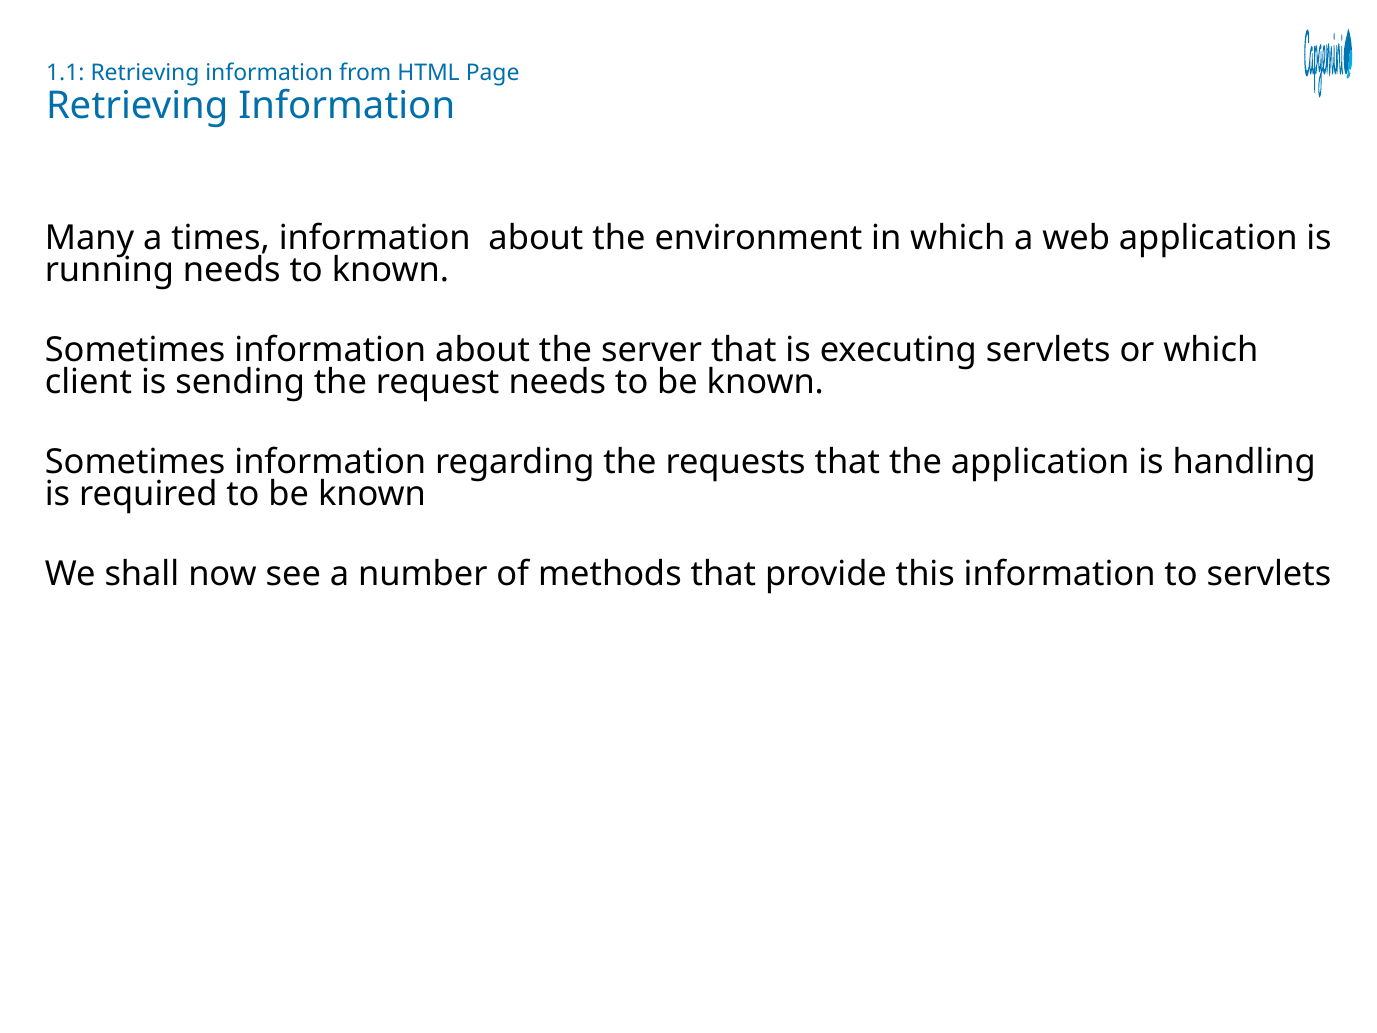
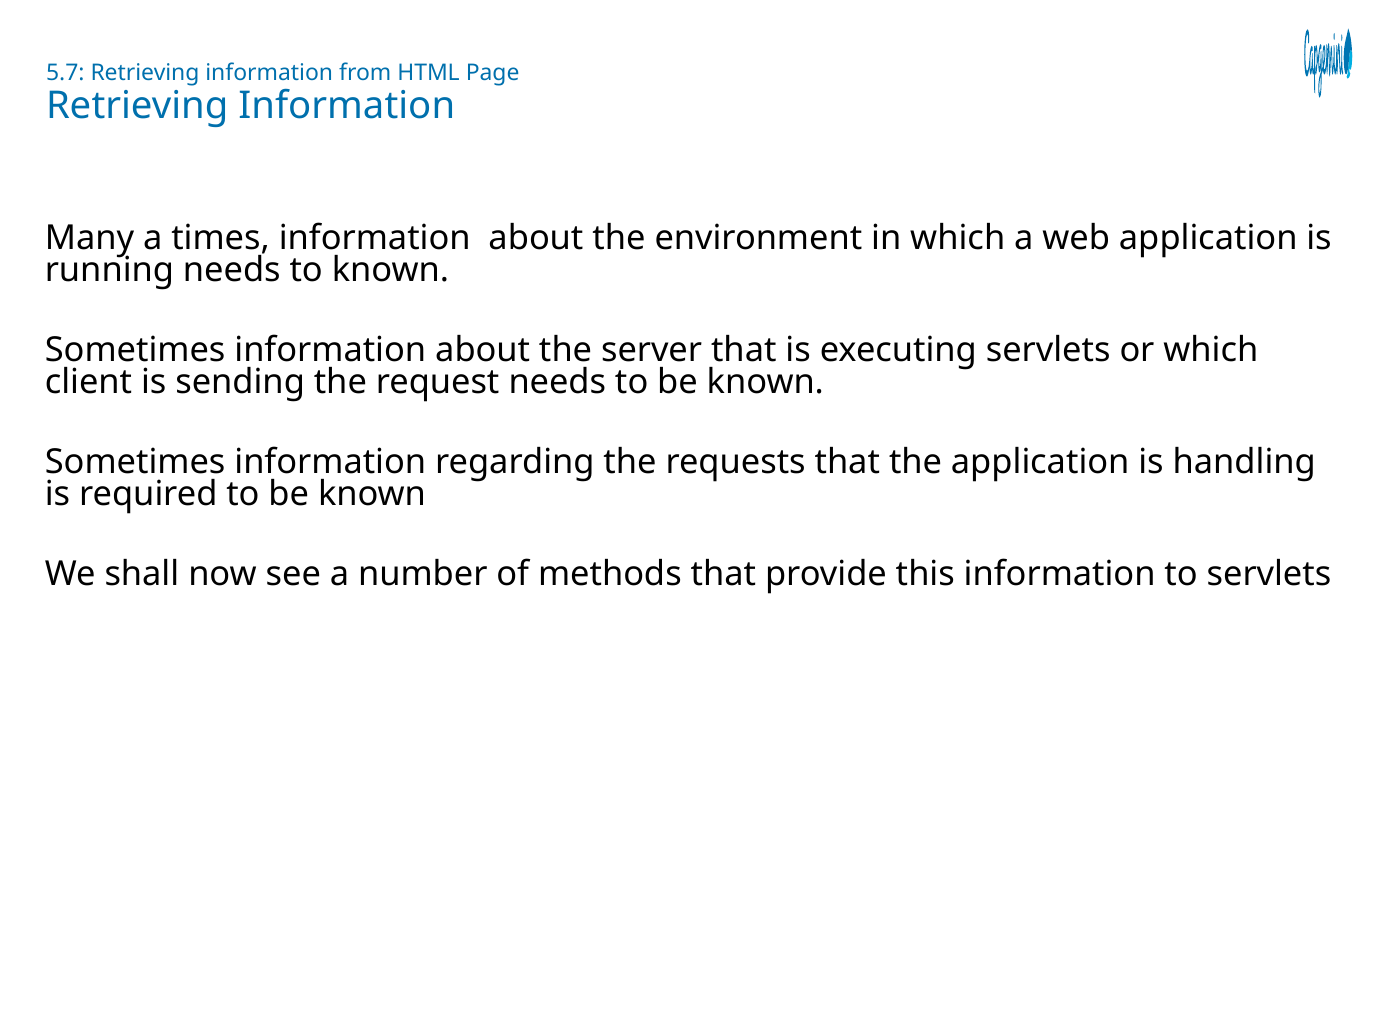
1.1: 1.1 -> 5.7 (65, 73)
